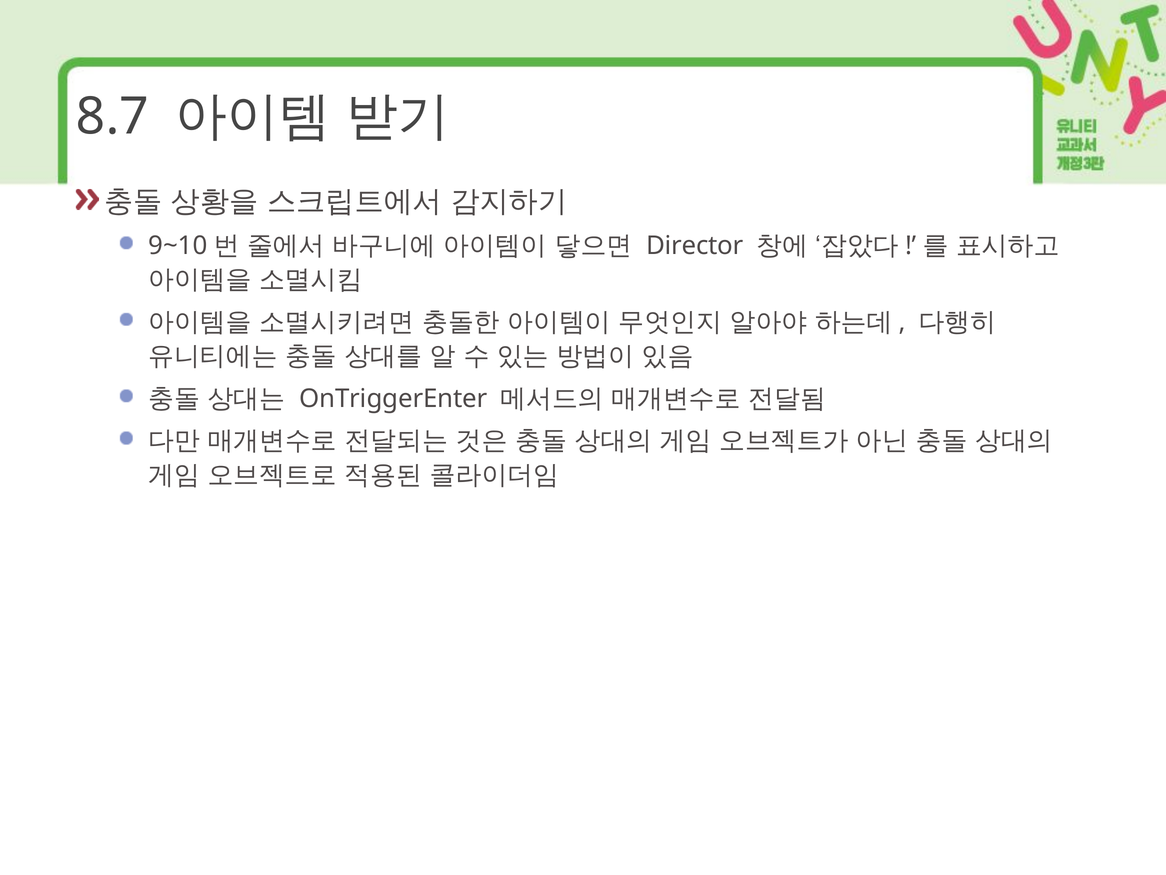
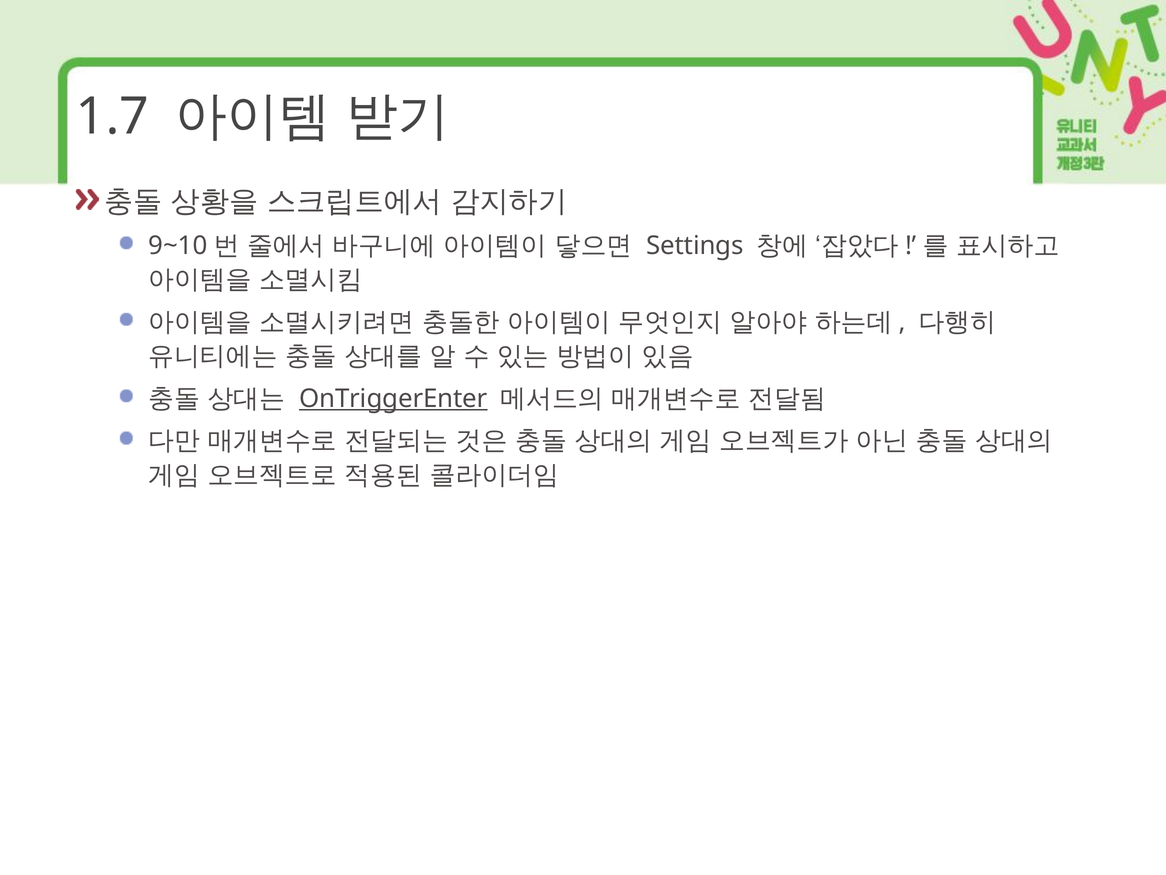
8.7: 8.7 -> 1.7 (113, 117)
Director: Director -> Settings (695, 246)
OnTriggerEnter underline: none -> present (393, 398)
